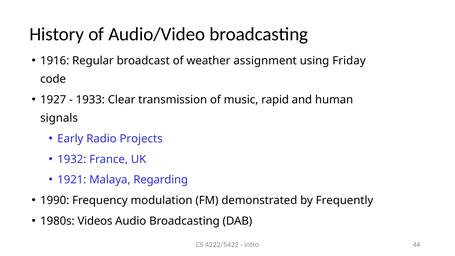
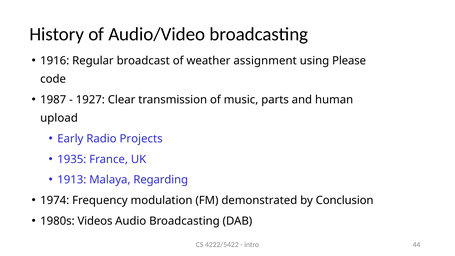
Friday: Friday -> Please (349, 61)
1927: 1927 -> 1987 (53, 100)
1933: 1933 -> 1927 (90, 100)
rapid: rapid -> parts (275, 100)
signals: signals -> upload (59, 118)
1932: 1932 -> 1935 (72, 159)
1921: 1921 -> 1913 (72, 180)
1990: 1990 -> 1974 (55, 200)
Frequently: Frequently -> Conclusion (345, 200)
